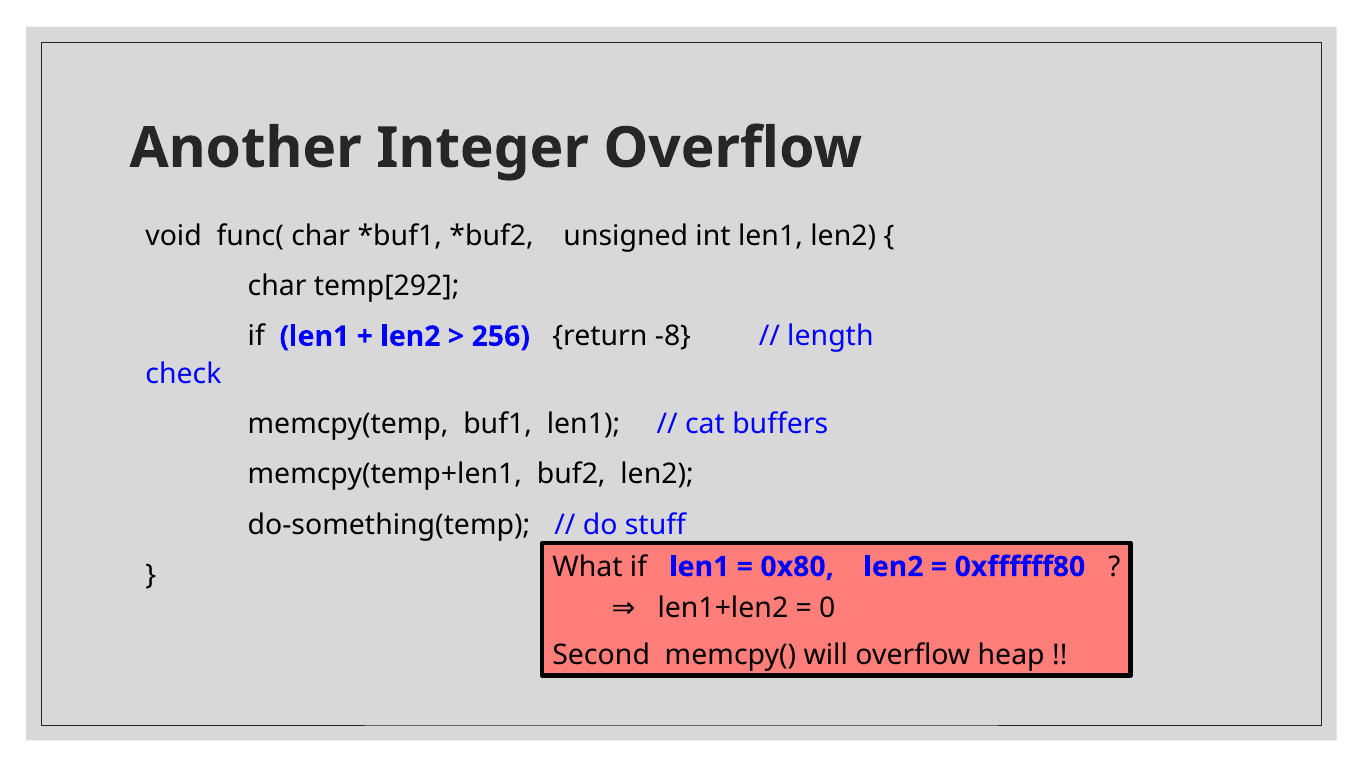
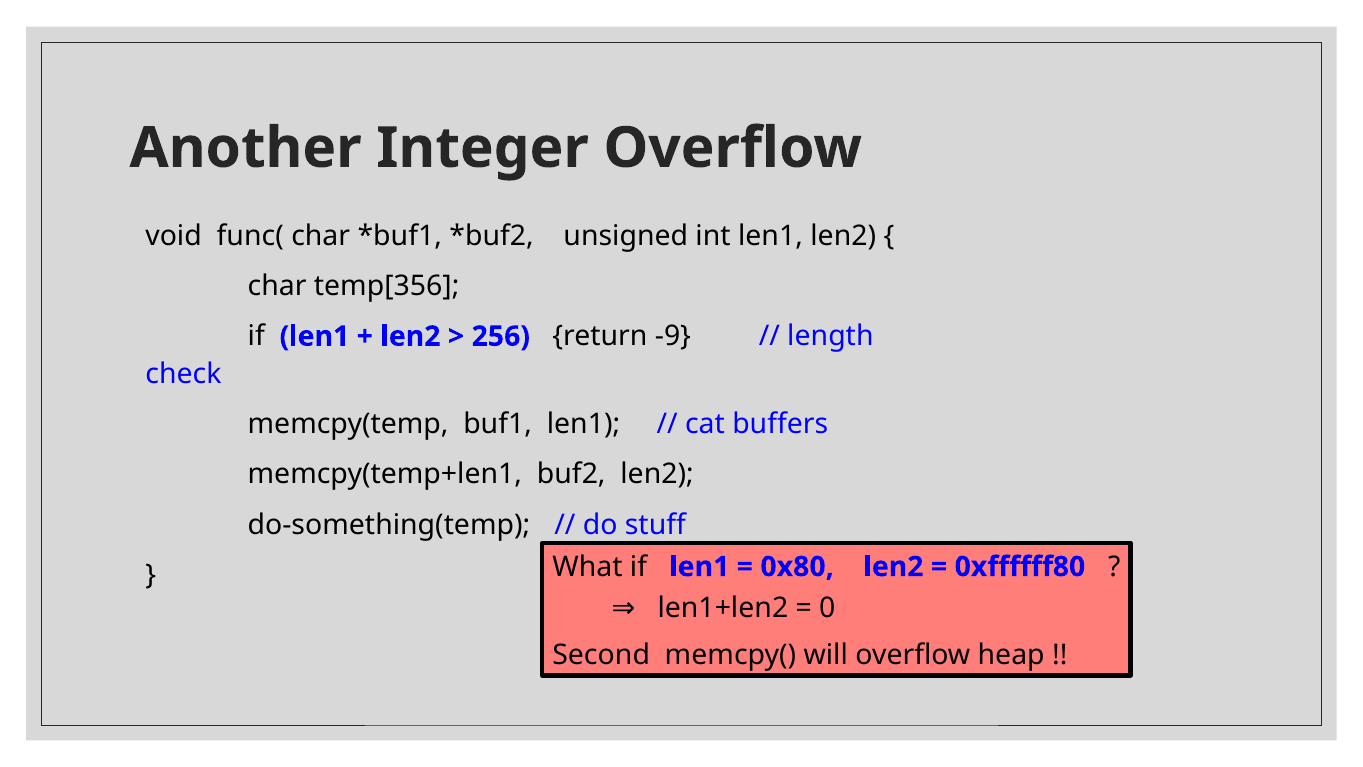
temp[292: temp[292 -> temp[356 (387, 286)
-8: -8 -> -9 (673, 336)
